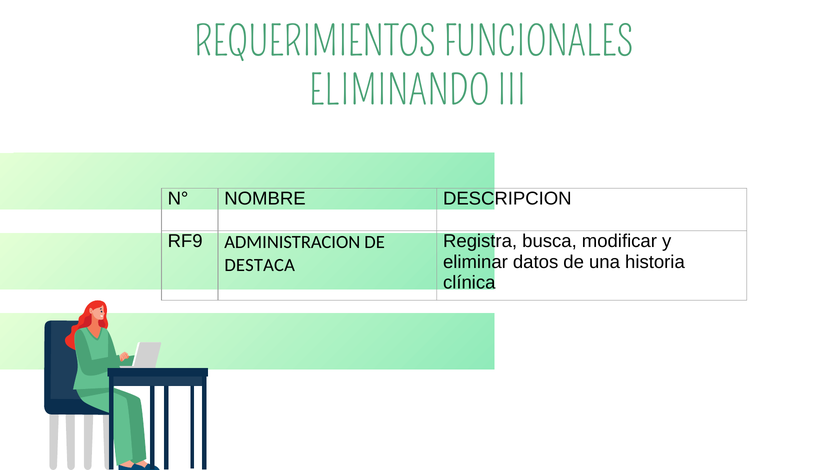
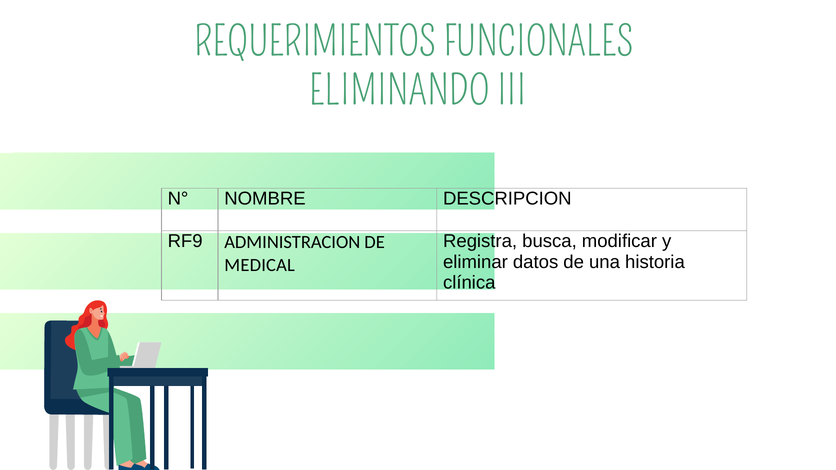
DESTACA: DESTACA -> MEDICAL (260, 265)
